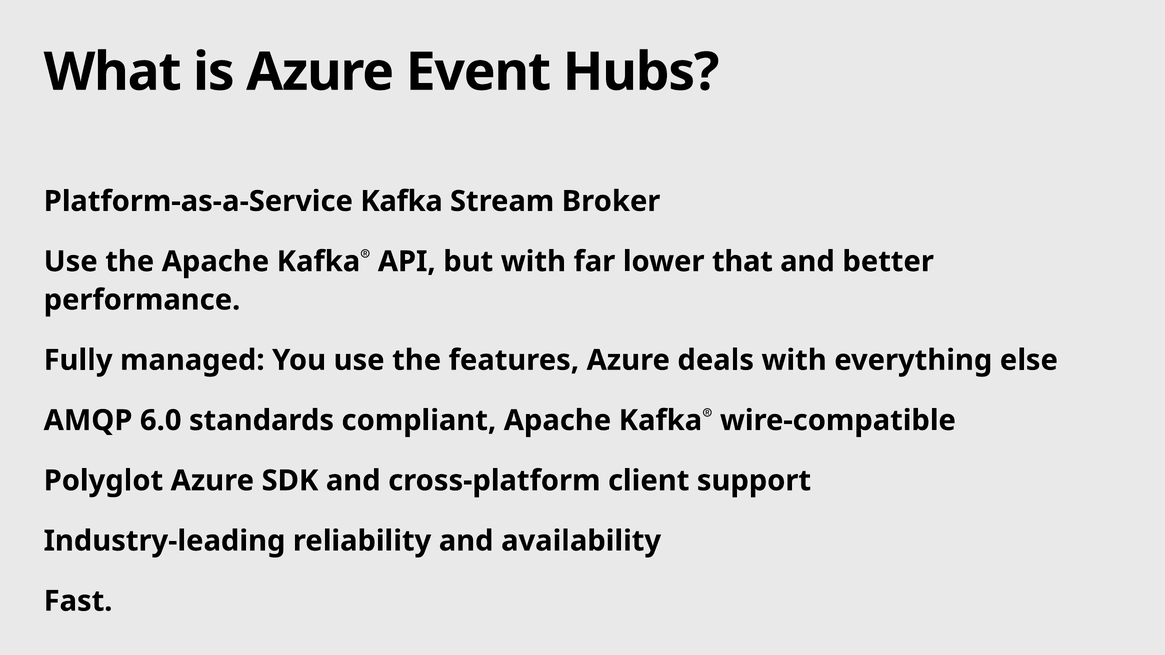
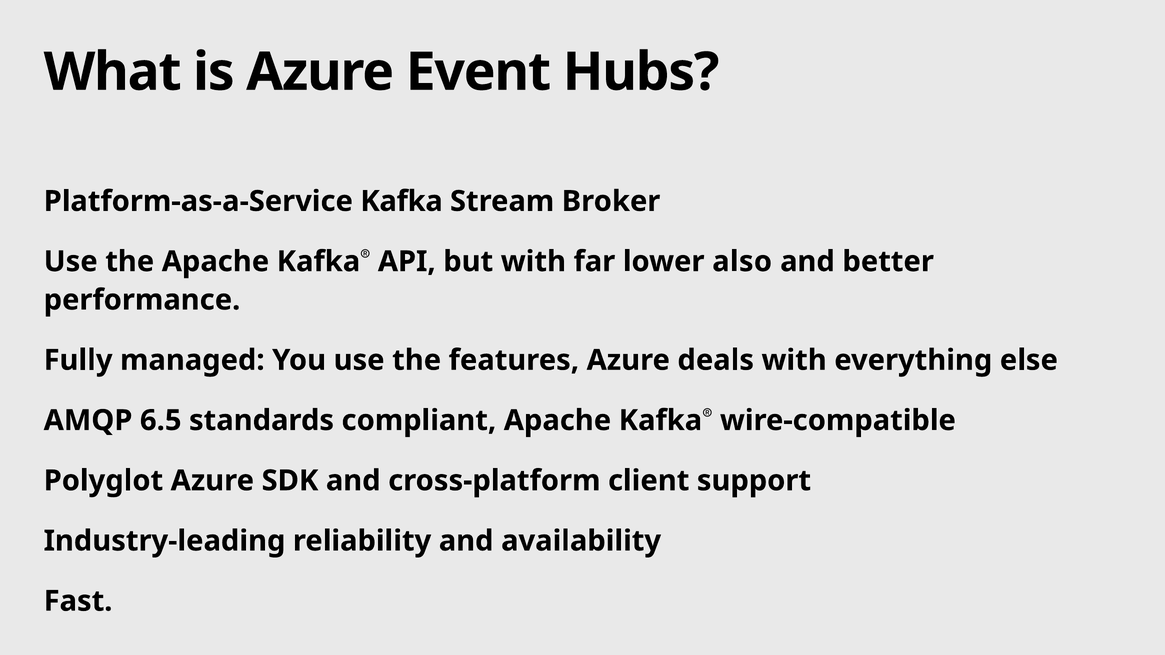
that: that -> also (742, 262)
6.0: 6.0 -> 6.5 (161, 421)
